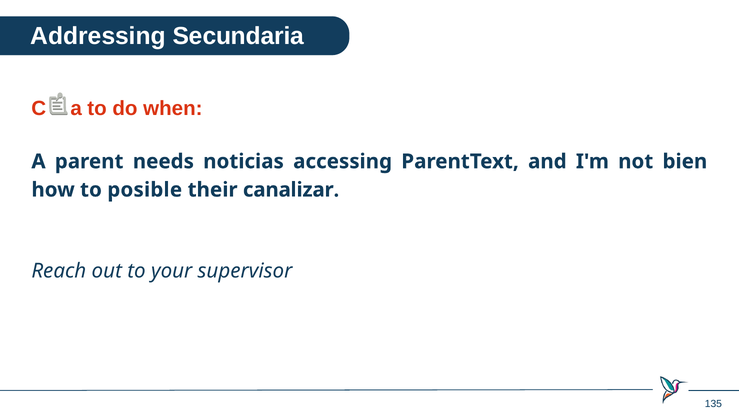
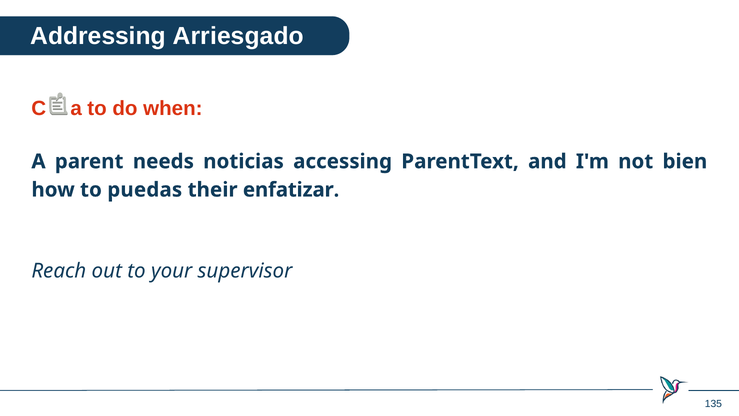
Secundaria: Secundaria -> Arriesgado (238, 36)
posible: posible -> puedas (145, 190)
canalizar: canalizar -> enfatizar (291, 190)
